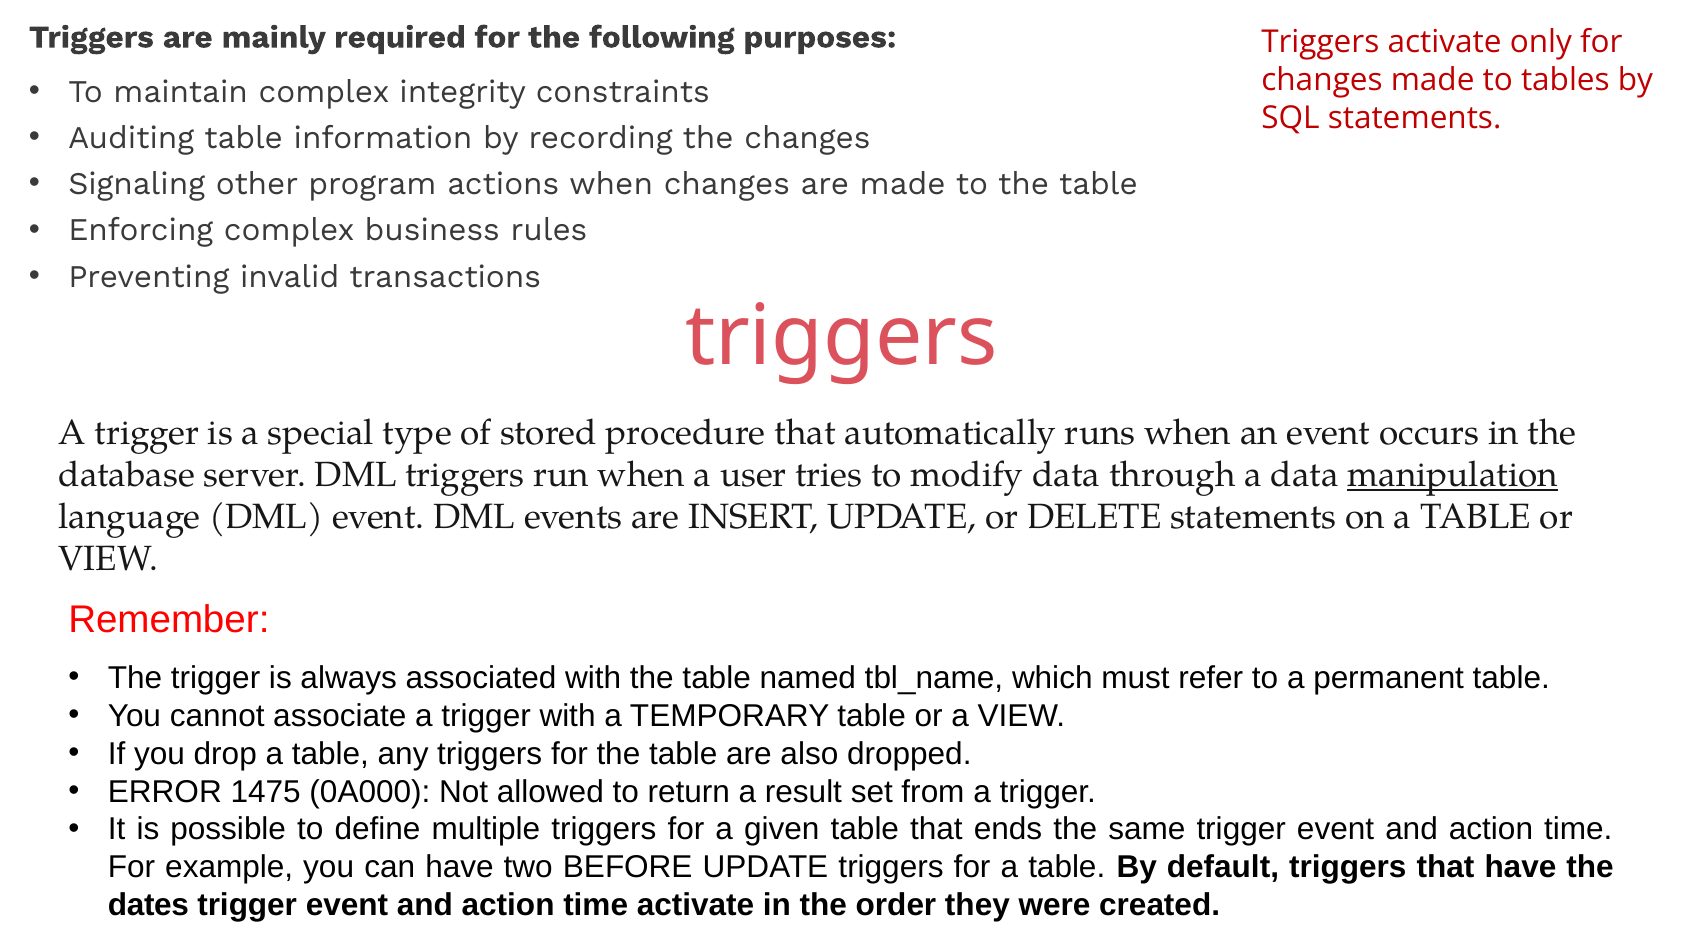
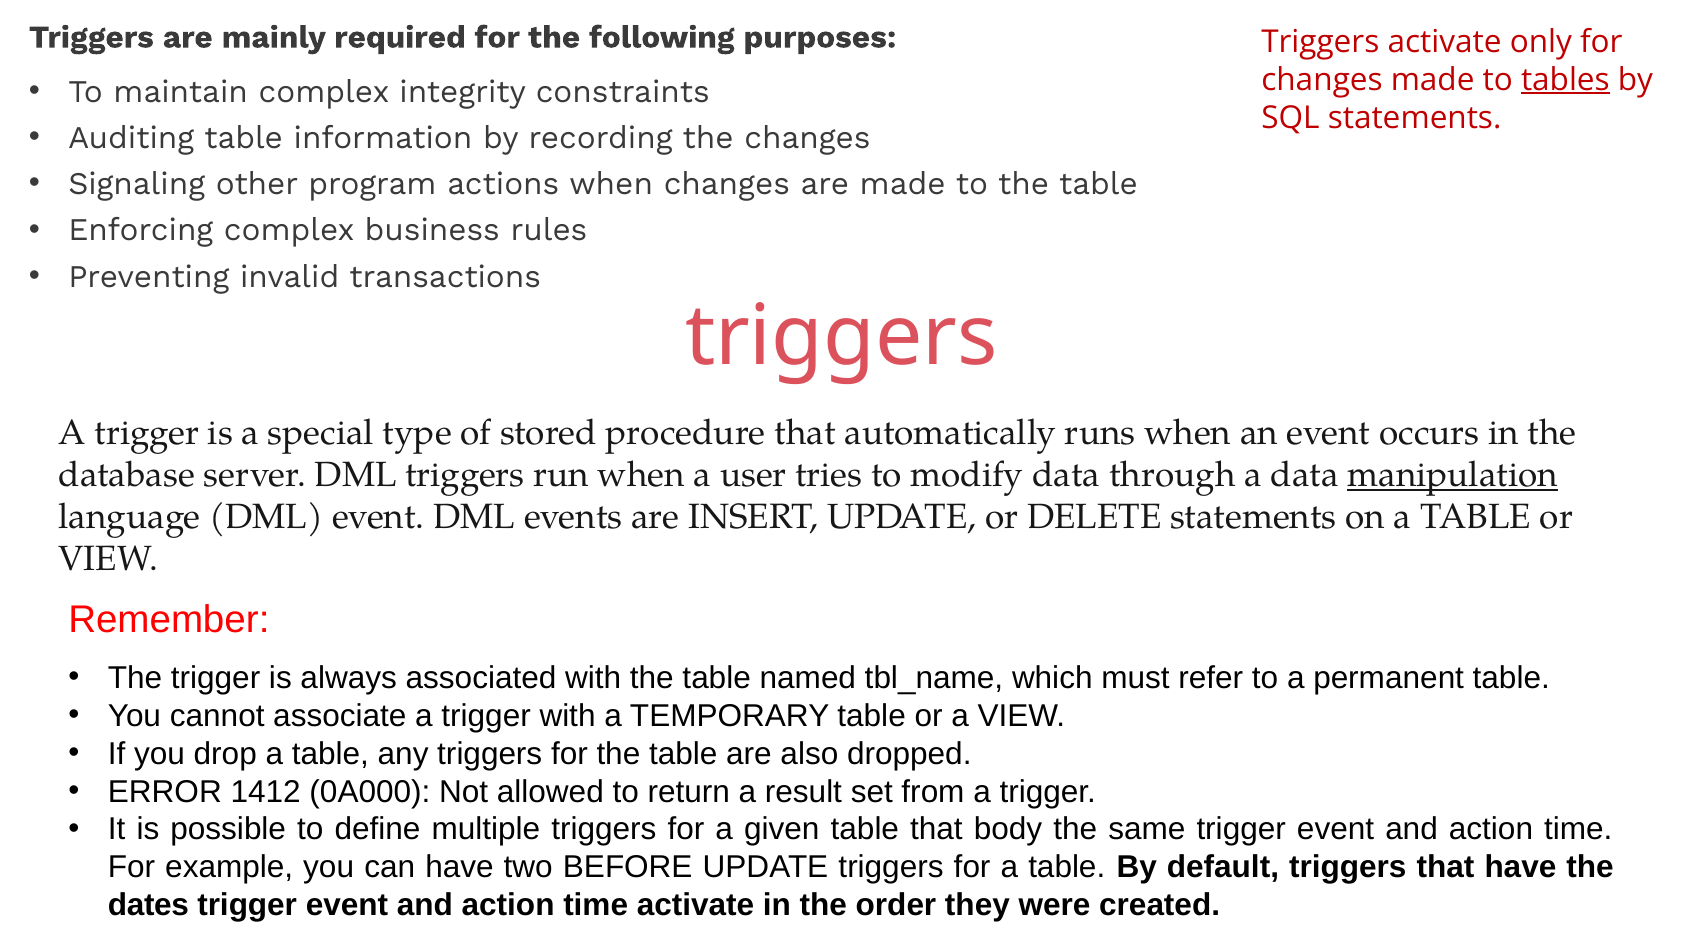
tables underline: none -> present (1565, 80)
1475: 1475 -> 1412 (266, 792)
ends: ends -> body (1008, 830)
